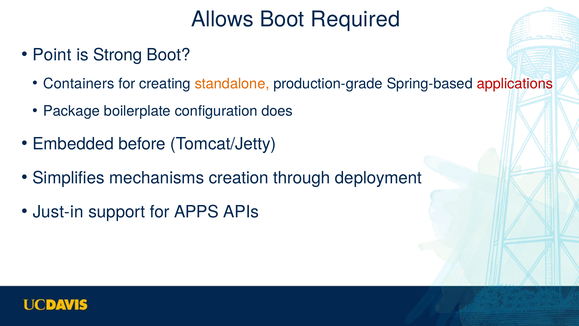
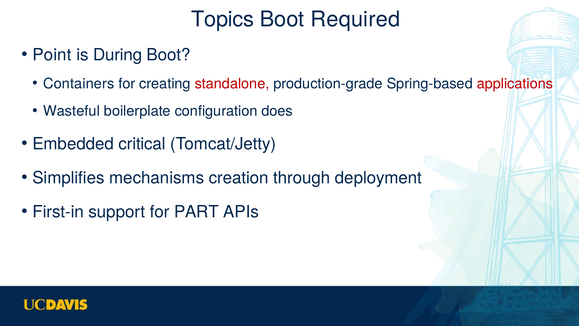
Allows: Allows -> Topics (223, 19)
Strong: Strong -> During (118, 55)
standalone colour: orange -> red (232, 84)
Package: Package -> Wasteful (71, 111)
before: before -> critical (142, 144)
Just-in: Just-in -> First-in (58, 212)
APPS: APPS -> PART (196, 212)
